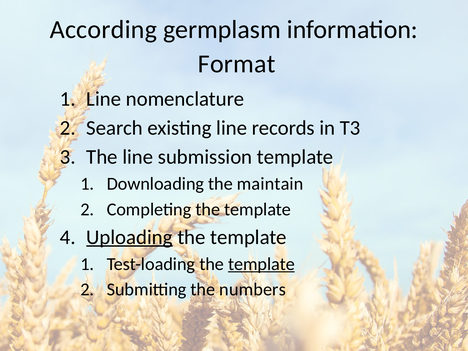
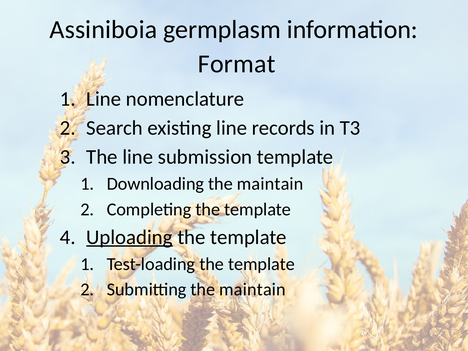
According: According -> Assiniboia (103, 30)
template underline: present -> none (261, 264)
Submitting the numbers: numbers -> maintain (253, 289)
